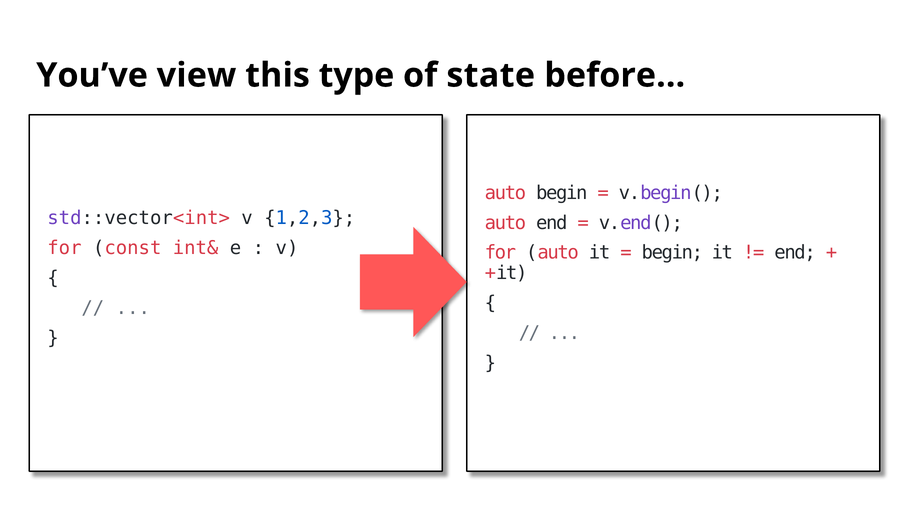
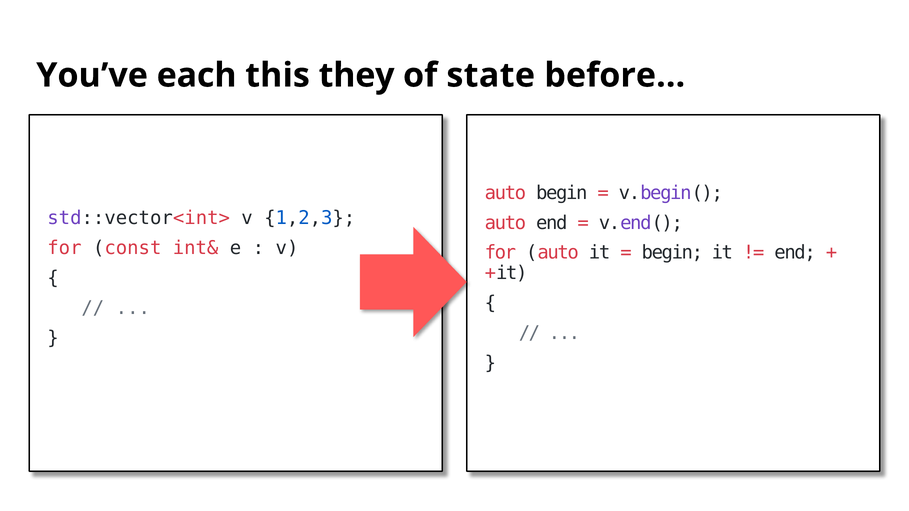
view: view -> each (197, 75)
type: type -> they (357, 75)
